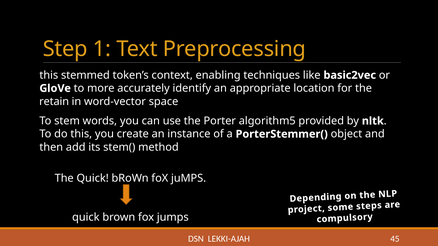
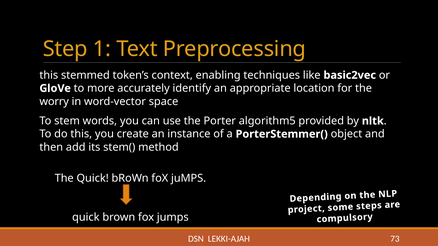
retain: retain -> worry (54, 102)
45: 45 -> 73 (395, 239)
